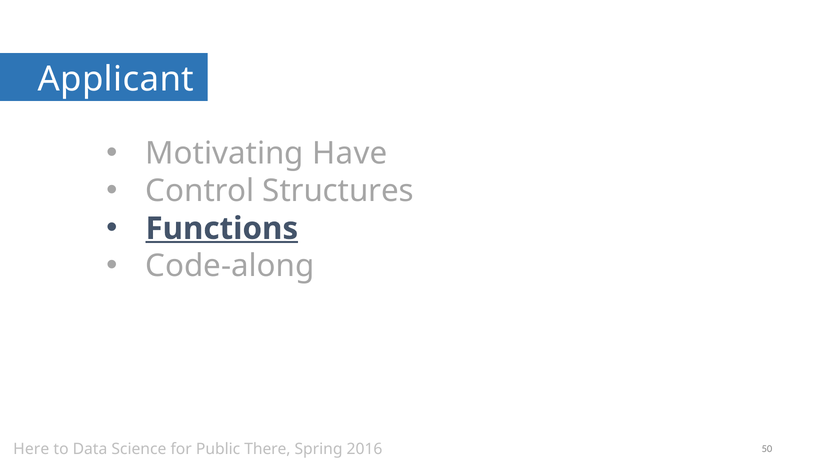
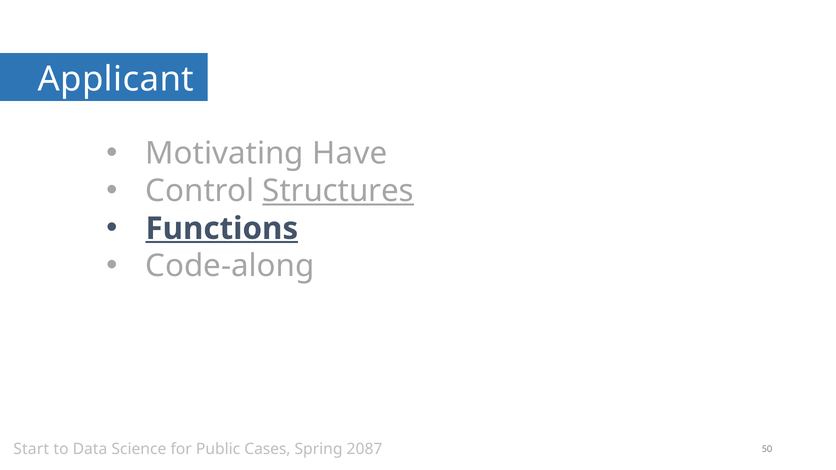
Structures underline: none -> present (338, 191)
Here: Here -> Start (31, 449)
There: There -> Cases (267, 449)
2016: 2016 -> 2087 (365, 449)
